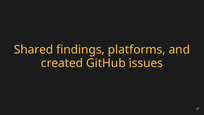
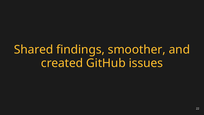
platforms: platforms -> smoother (137, 49)
